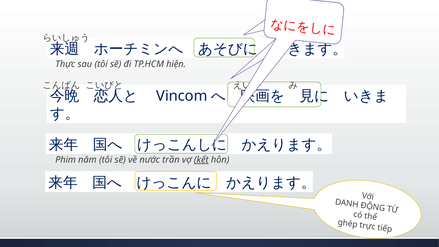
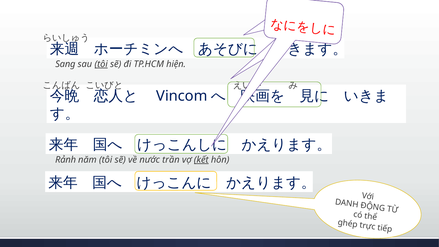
Thực: Thực -> Sang (65, 64)
tôi underline: none -> present (101, 64)
Phim: Phim -> Rảnh (66, 160)
